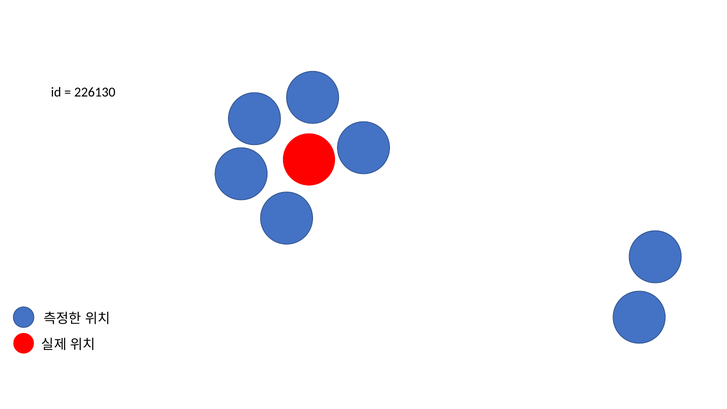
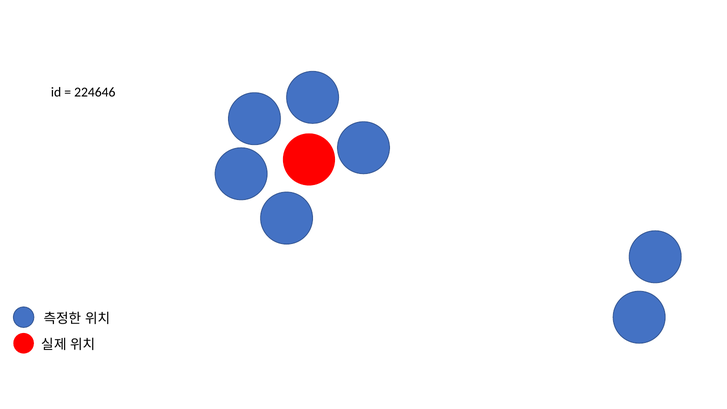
226130: 226130 -> 224646 (95, 92)
